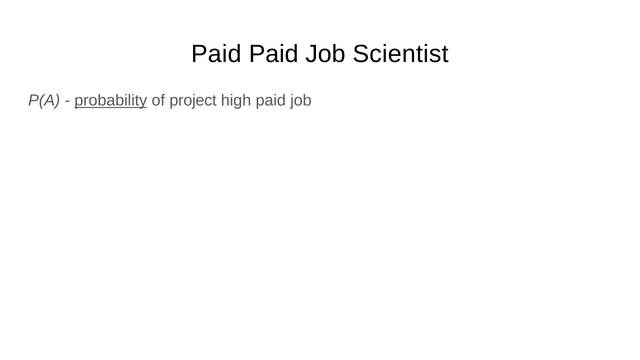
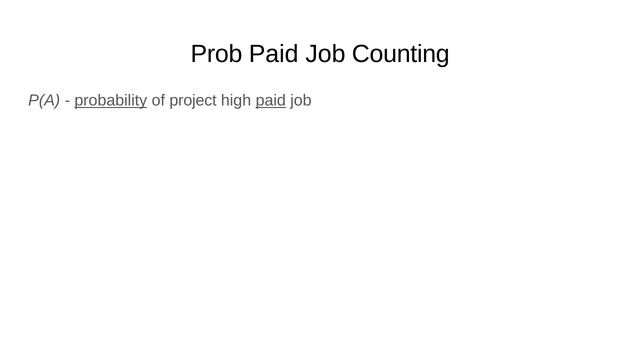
Paid: Paid -> Prob (217, 54)
Scientist: Scientist -> Counting (401, 54)
paid underline: none -> present (271, 101)
